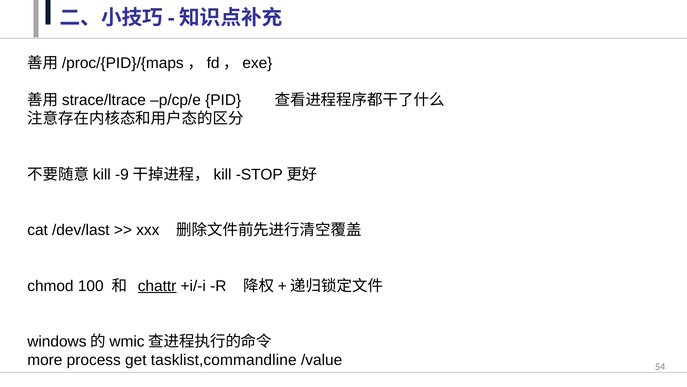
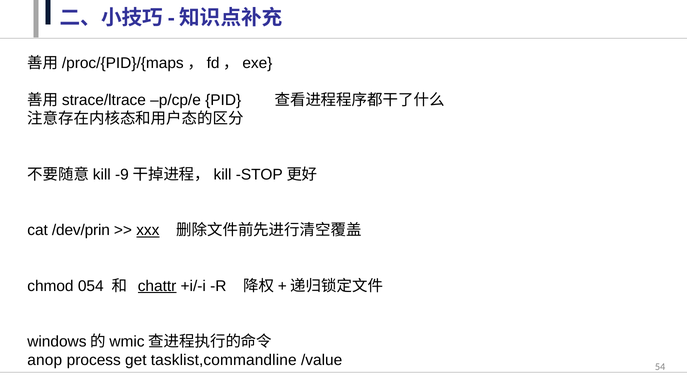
/dev/last: /dev/last -> /dev/prin (81, 230)
xxx underline: none -> present (148, 230)
100: 100 -> 054 (91, 286)
more: more -> anop (45, 360)
